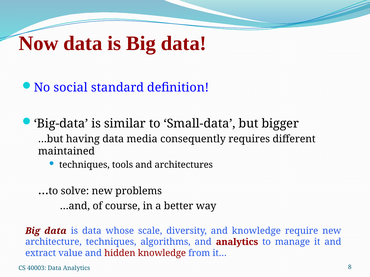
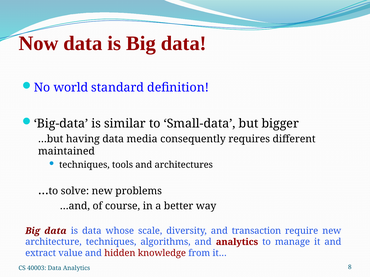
social: social -> world (71, 88)
and knowledge: knowledge -> transaction (256, 231)
